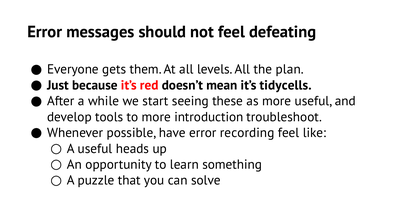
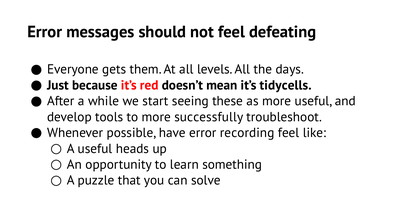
plan: plan -> days (290, 69)
introduction: introduction -> successfully (209, 117)
